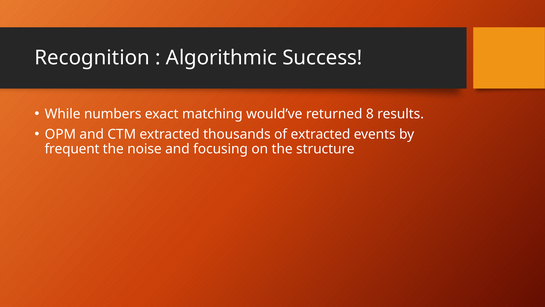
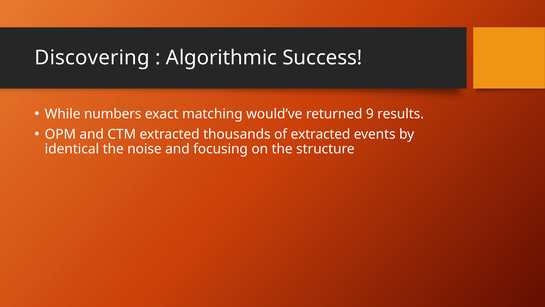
Recognition: Recognition -> Discovering (92, 58)
8: 8 -> 9 (370, 114)
frequent: frequent -> identical (72, 149)
